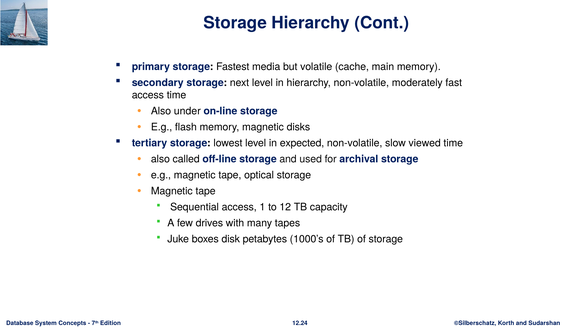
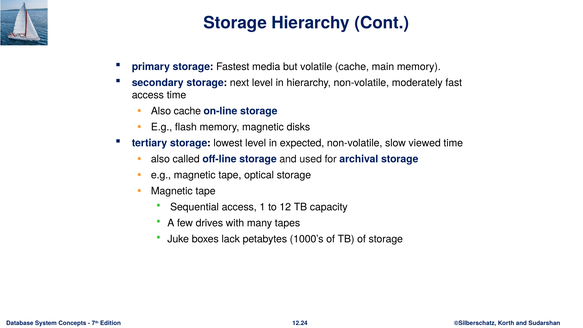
Also under: under -> cache (187, 111)
disk: disk -> lack (231, 239)
